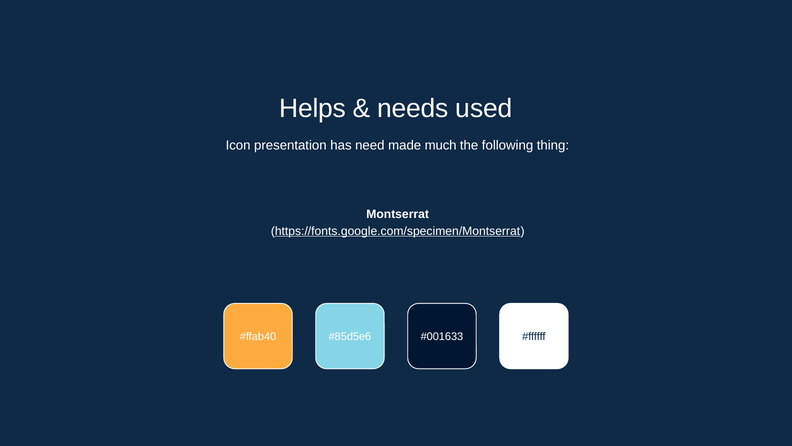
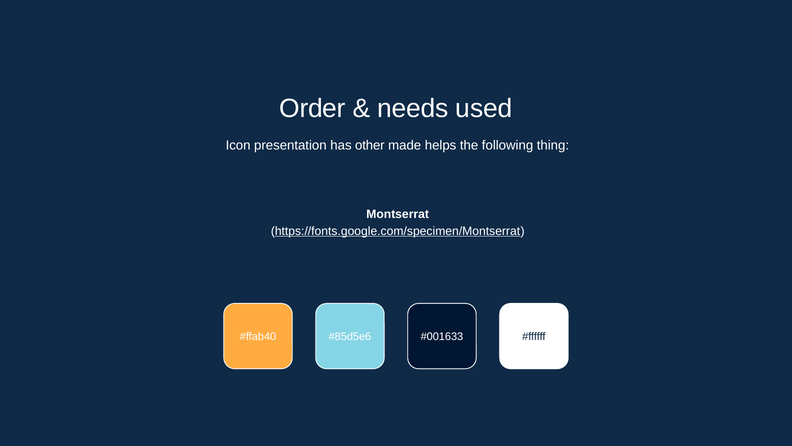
Helps: Helps -> Order (313, 108)
need: need -> other (370, 145)
much: much -> helps (441, 145)
